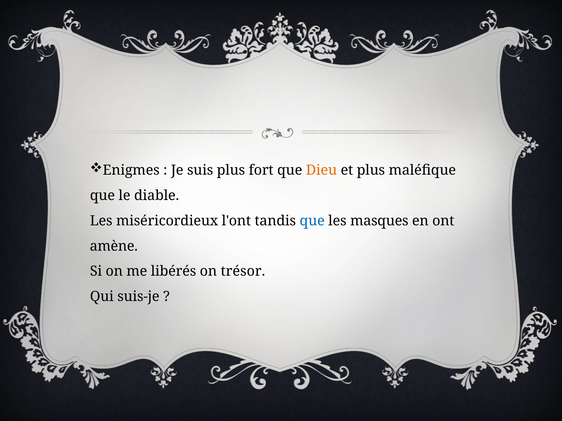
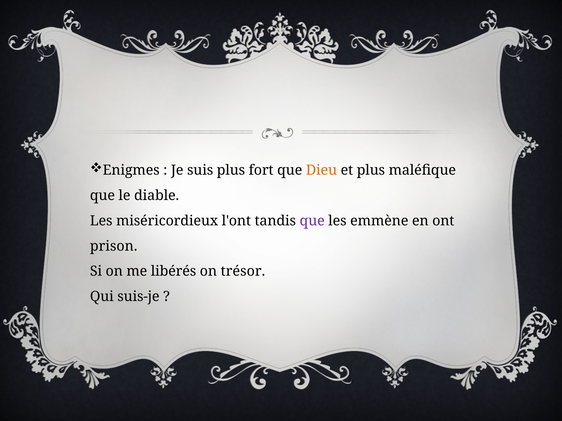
que colour: blue -> purple (312, 221)
masques: masques -> emmène (379, 221)
amène: amène -> prison (114, 246)
